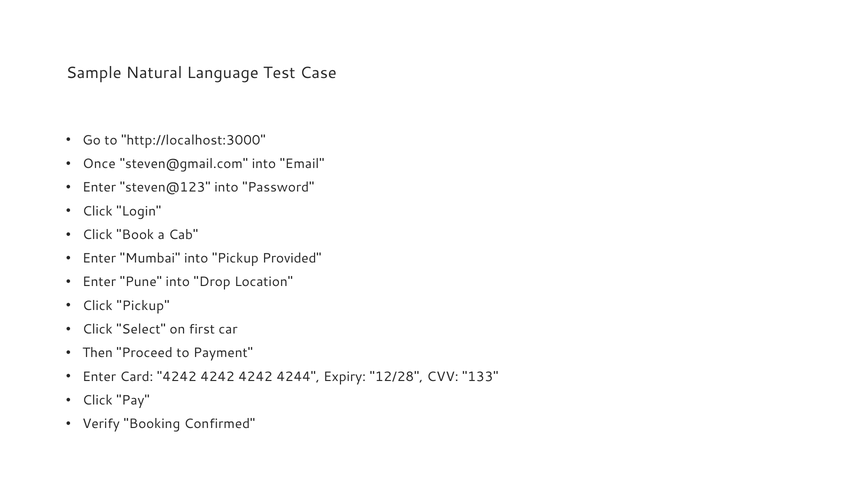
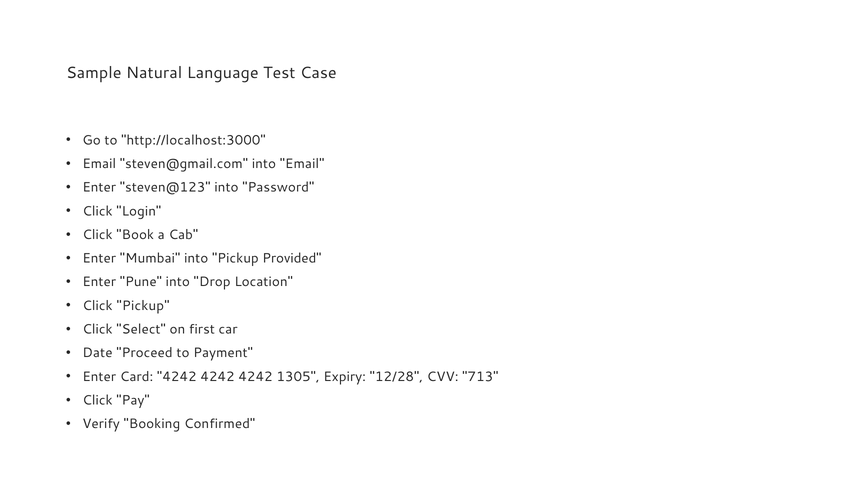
Once: Once -> Email (99, 164)
Then: Then -> Date (97, 353)
4244: 4244 -> 1305 (298, 377)
133: 133 -> 713 (480, 377)
